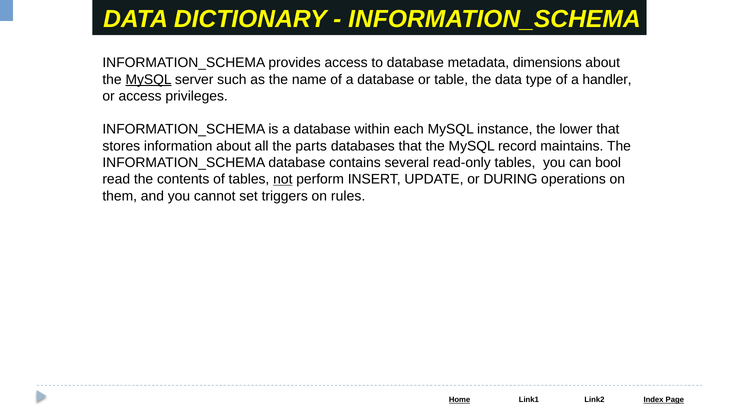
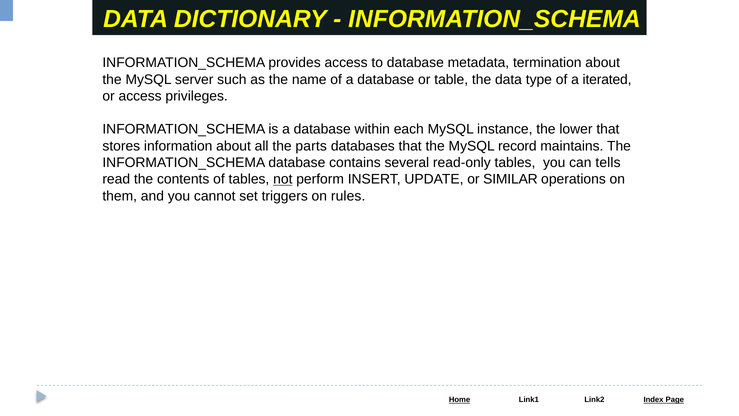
dimensions: dimensions -> termination (547, 63)
MySQL underline: present -> none (149, 79)
handler: handler -> iterated (607, 79)
bool: bool -> tells (608, 163)
DURING: DURING -> SIMILAR (510, 179)
